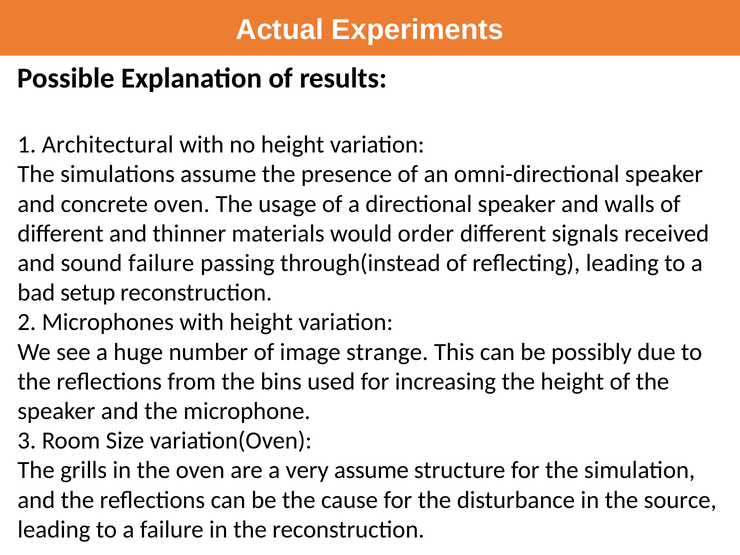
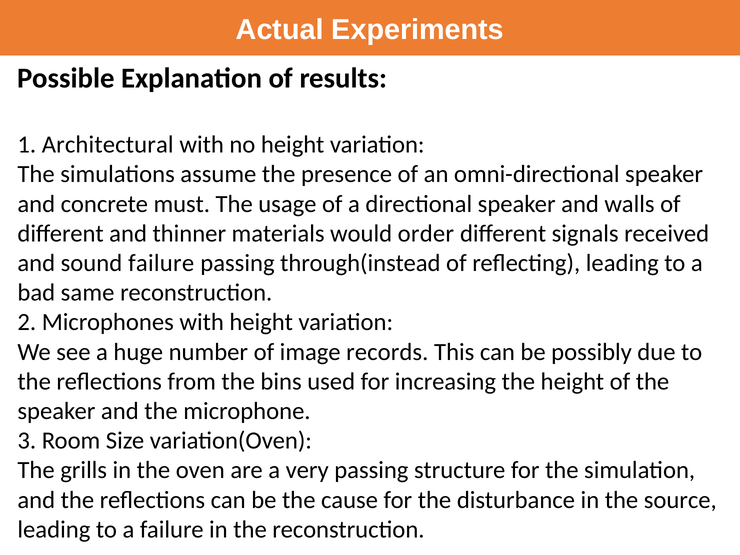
concrete oven: oven -> must (182, 204)
setup: setup -> same (88, 293)
strange: strange -> records (387, 352)
very assume: assume -> passing (371, 470)
